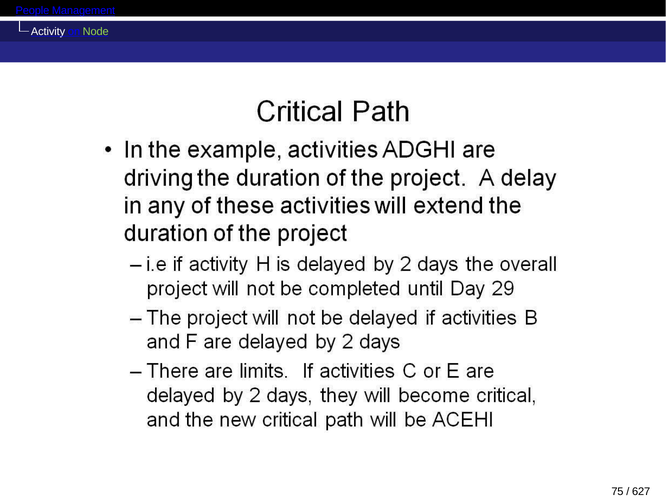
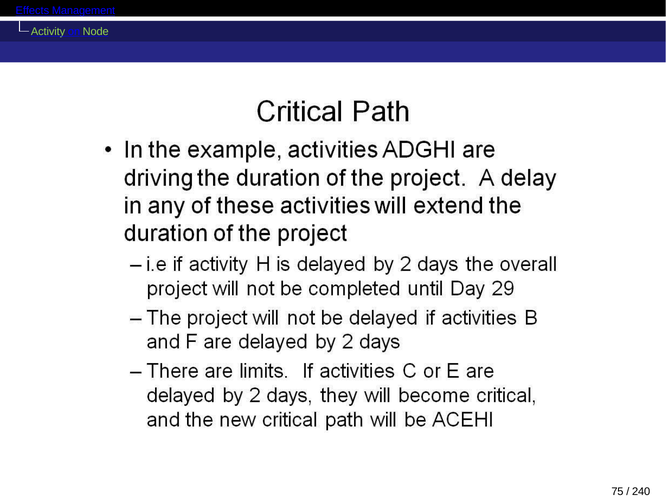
People: People -> Effects (32, 11)
Activity colour: white -> light green (48, 31)
627: 627 -> 240 (641, 492)
